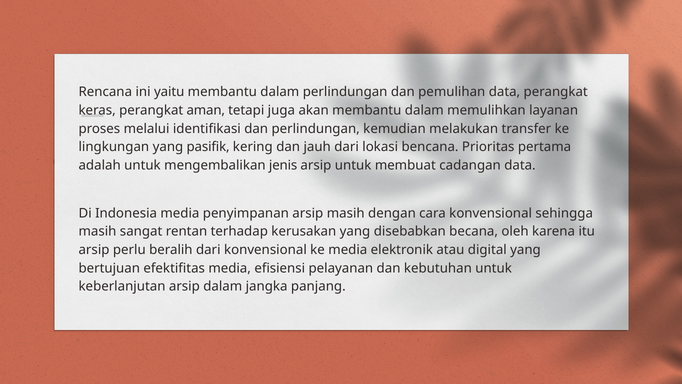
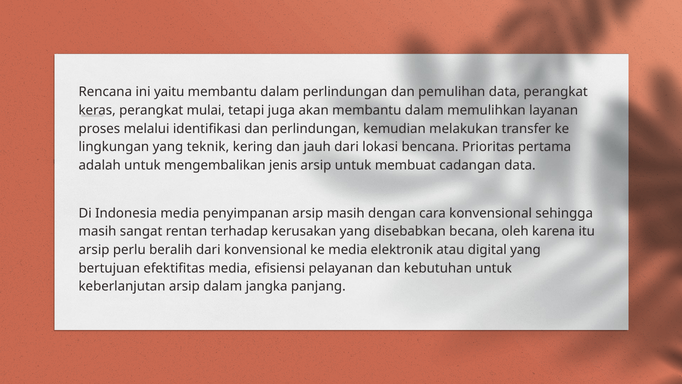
aman: aman -> mulai (206, 110)
pasifik: pasifik -> teknik (208, 147)
